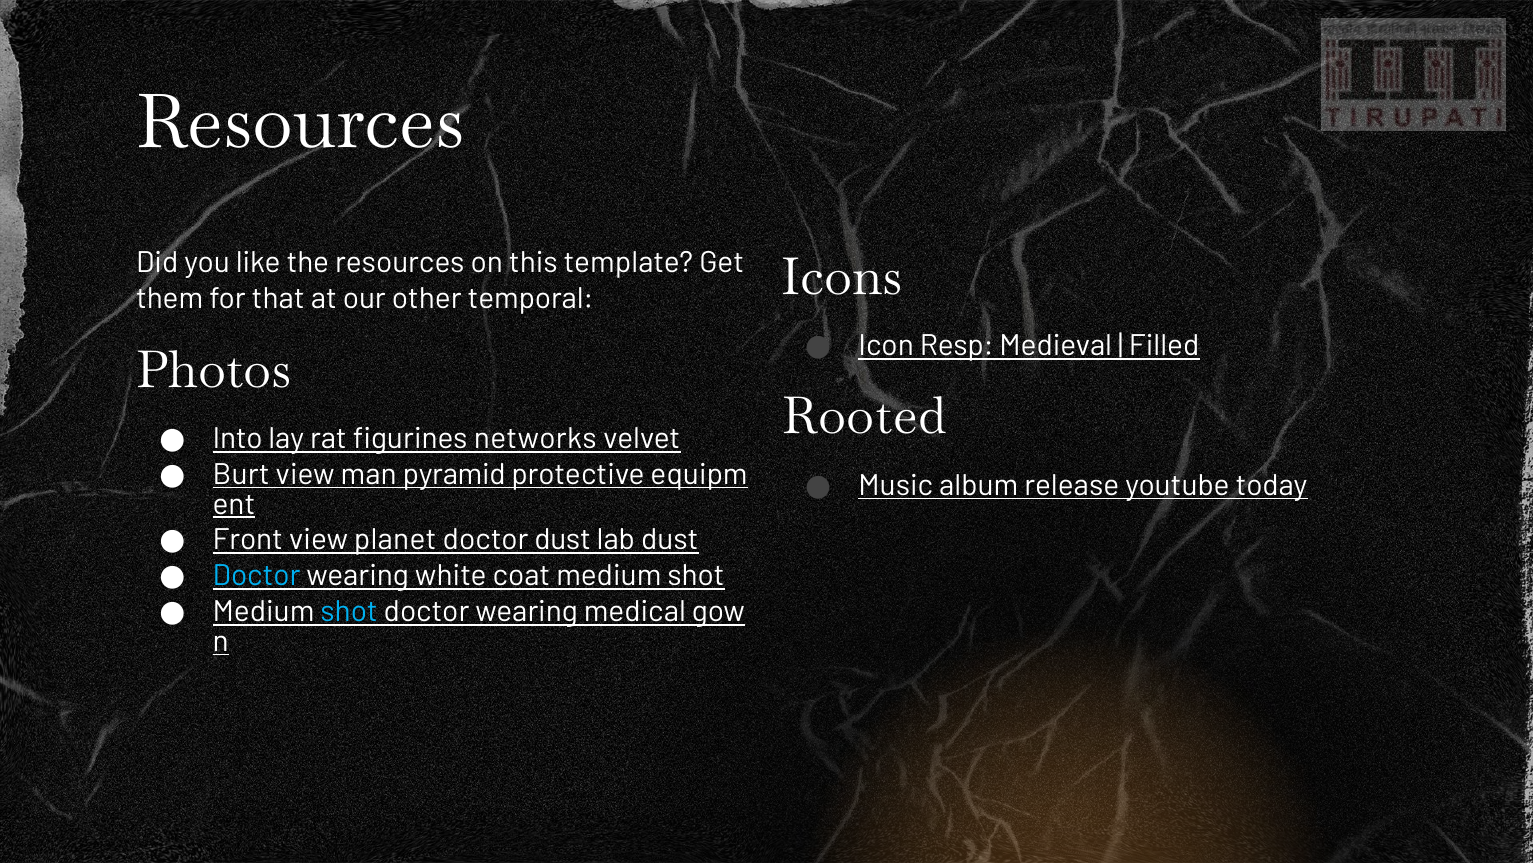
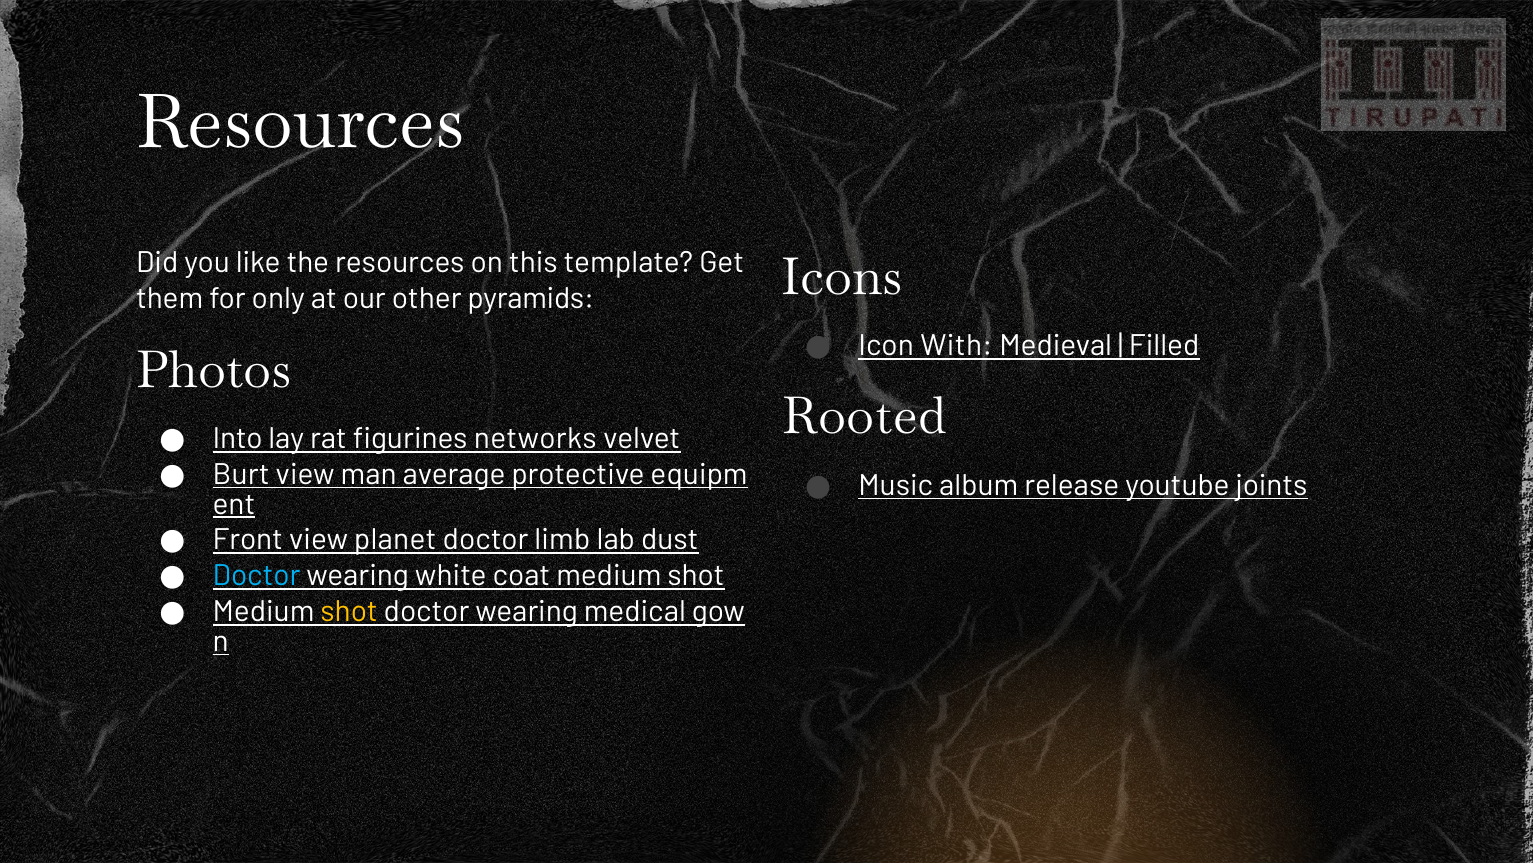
that: that -> only (278, 299)
temporal: temporal -> pyramids (531, 299)
Resp: Resp -> With (956, 345)
pyramid: pyramid -> average (454, 474)
today: today -> joints (1271, 485)
doctor dust: dust -> limb (562, 540)
shot colour: light blue -> yellow (349, 611)
